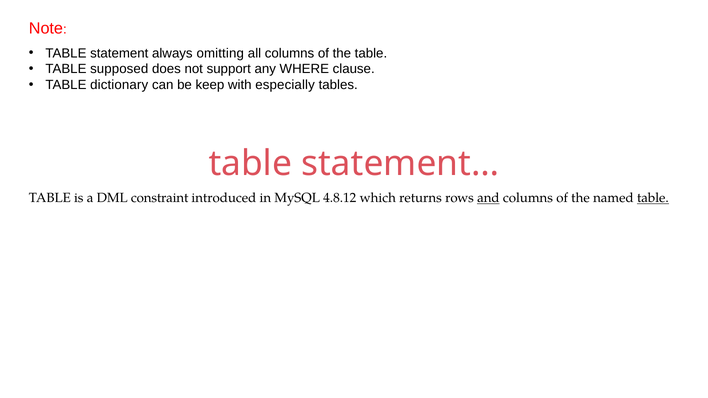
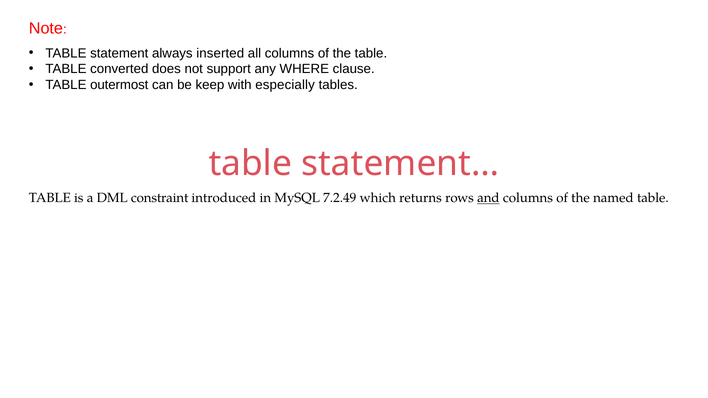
omitting: omitting -> inserted (220, 53)
supposed: supposed -> converted (119, 69)
dictionary: dictionary -> outermost (119, 85)
4.8.12: 4.8.12 -> 7.2.49 (340, 198)
table underline: present -> none (653, 198)
